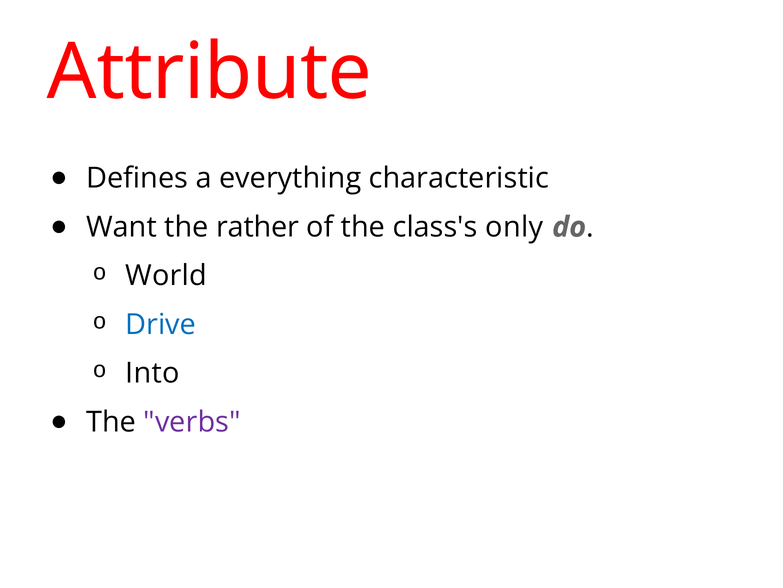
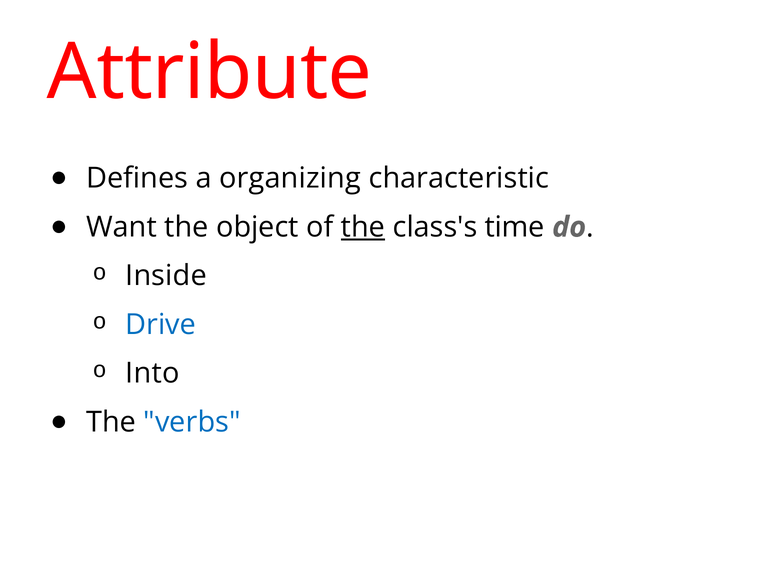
everything: everything -> organizing (290, 178)
rather: rather -> object (257, 227)
the underline: none -> present (363, 227)
only: only -> time (515, 227)
World: World -> Inside (166, 276)
verbs colour: purple -> blue (192, 422)
